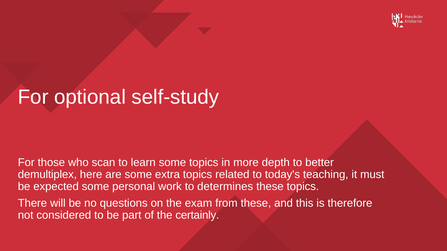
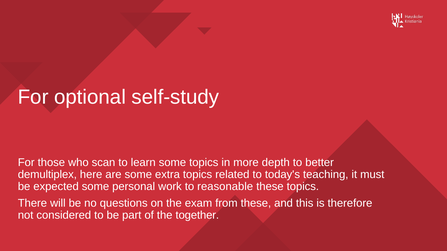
determines: determines -> reasonable (225, 187)
certainly: certainly -> together (197, 216)
